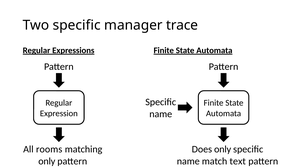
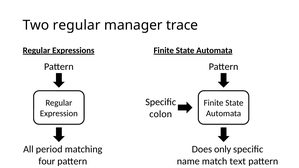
Two specific: specific -> regular (77, 25)
name: name -> colon (161, 114)
rooms: rooms -> period (49, 149)
only: only -> four (47, 161)
